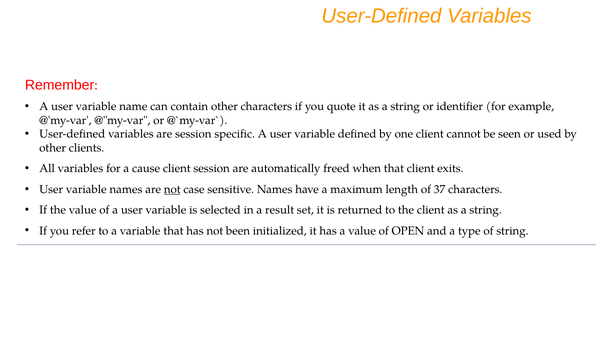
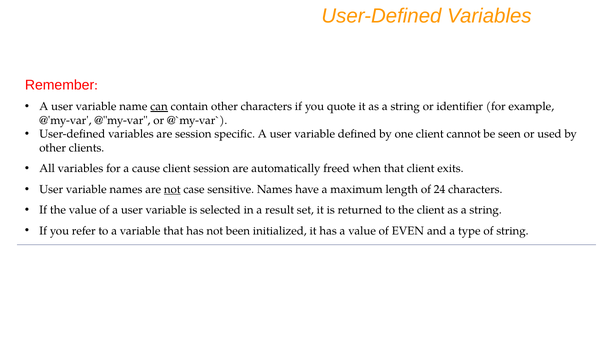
can underline: none -> present (159, 107)
37: 37 -> 24 (440, 189)
OPEN: OPEN -> EVEN (408, 231)
